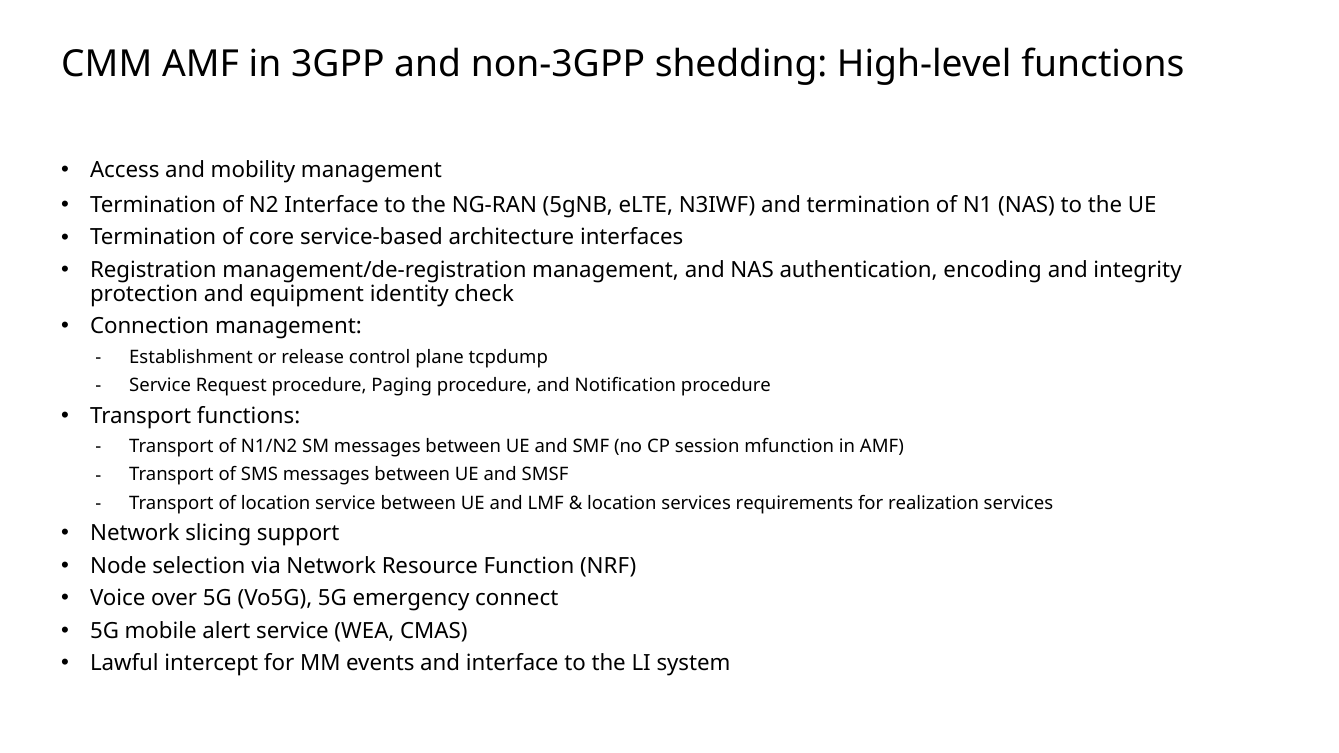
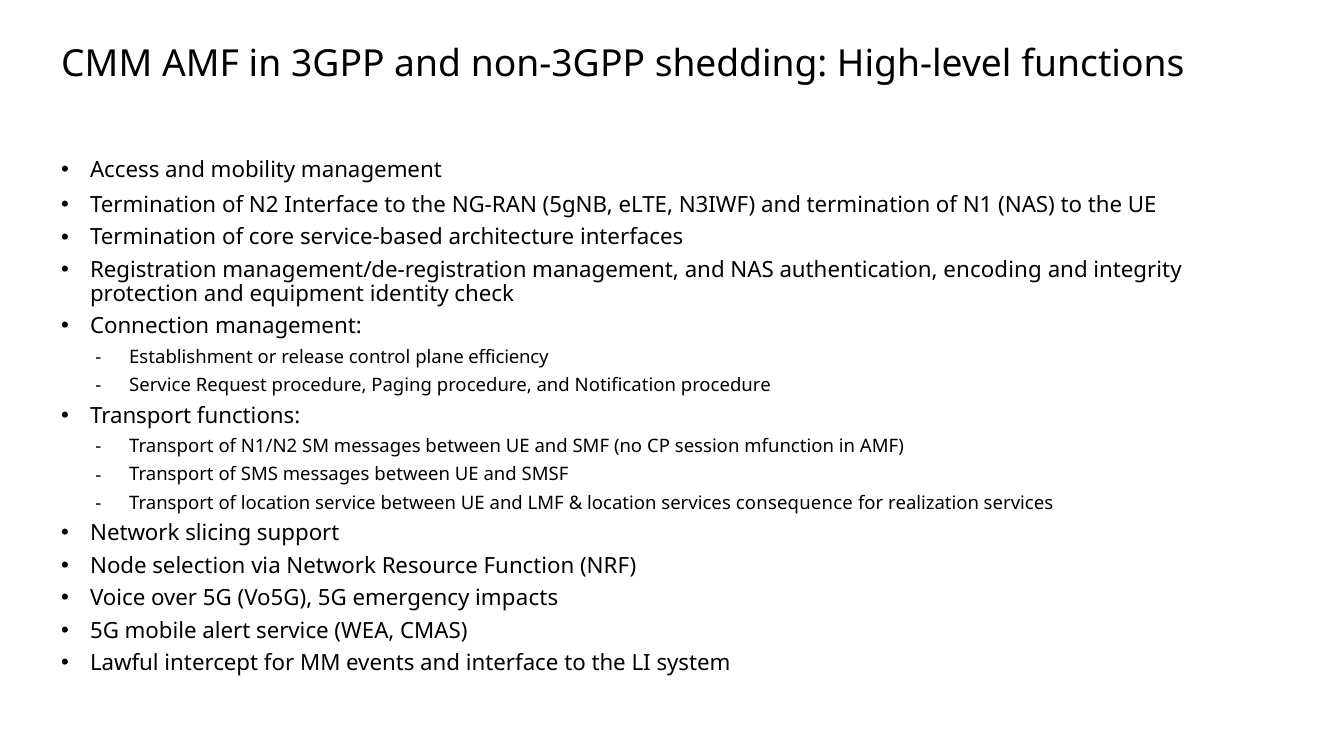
tcpdump: tcpdump -> efficiency (508, 357)
requirements: requirements -> consequence (794, 503)
connect: connect -> impacts (517, 599)
